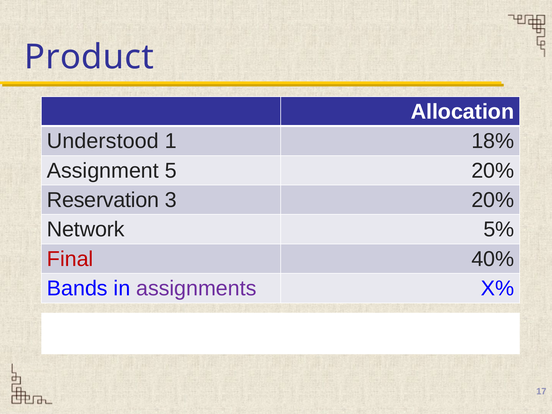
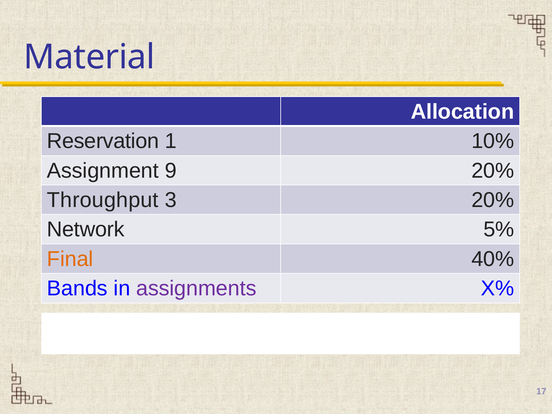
Product: Product -> Material (89, 57)
Understood: Understood -> Reservation (103, 141)
18%: 18% -> 10% (493, 141)
5: 5 -> 9 (171, 171)
Reservation: Reservation -> Throughput (103, 200)
Final colour: red -> orange (70, 259)
